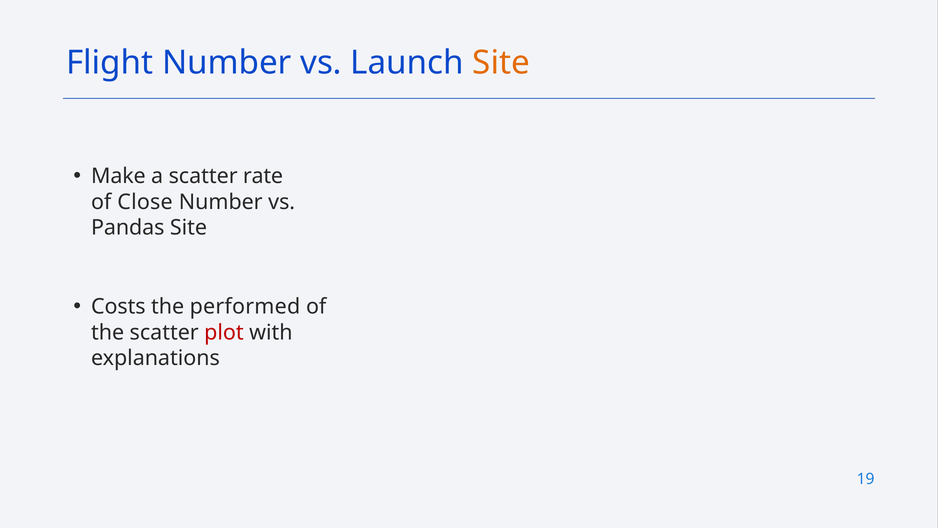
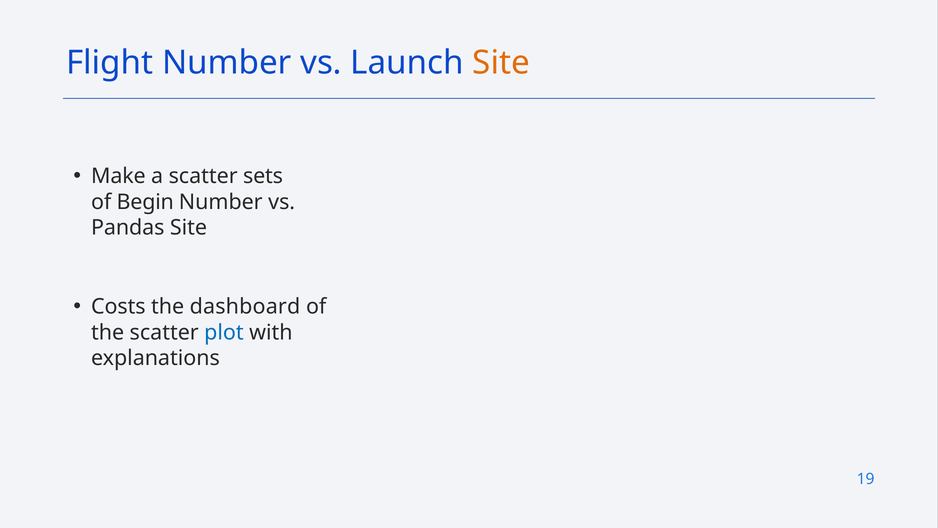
rate: rate -> sets (263, 176)
Close: Close -> Begin (145, 202)
performed: performed -> dashboard (245, 307)
plot colour: red -> blue (224, 332)
